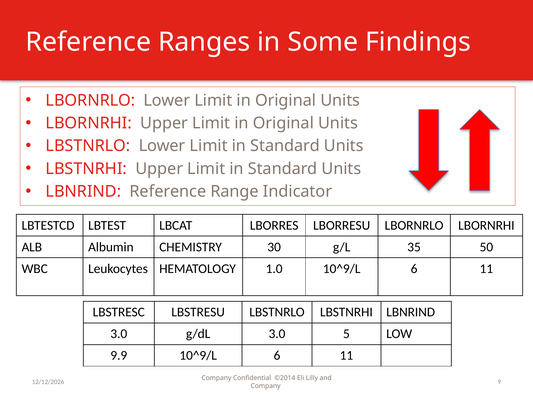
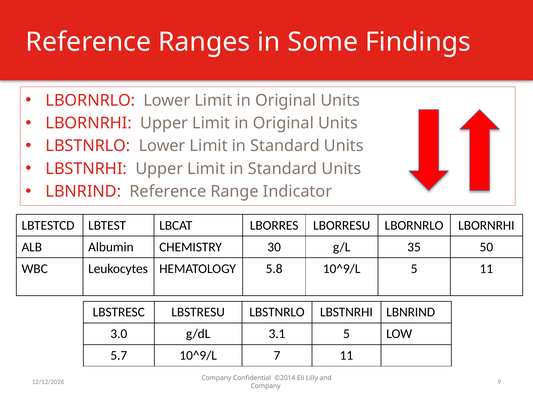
1.0: 1.0 -> 5.8 (274, 269)
6: 6 -> 5 (414, 269)
g/dL 3.0: 3.0 -> 3.1 (277, 334)
9.9: 9.9 -> 5.7 (119, 355)
6: 6 -> 7 (277, 355)
